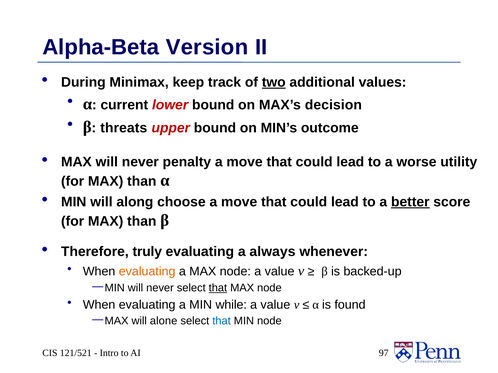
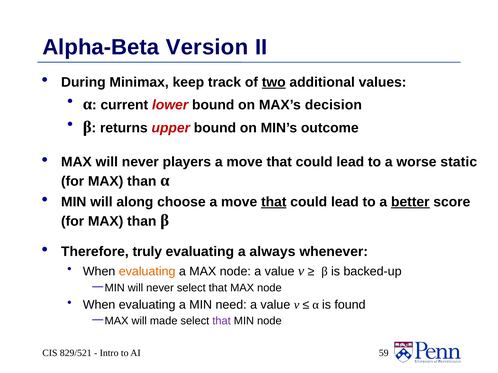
threats: threats -> returns (124, 128)
penalty: penalty -> players (187, 162)
utility: utility -> static (459, 162)
that underline: none -> present (274, 202)
that underline: present -> none (218, 288)
while: while -> need (231, 305)
alone: alone -> made (164, 321)
that colour: blue -> purple (222, 321)
121/521: 121/521 -> 829/521 (76, 353)
97: 97 -> 59 (384, 353)
